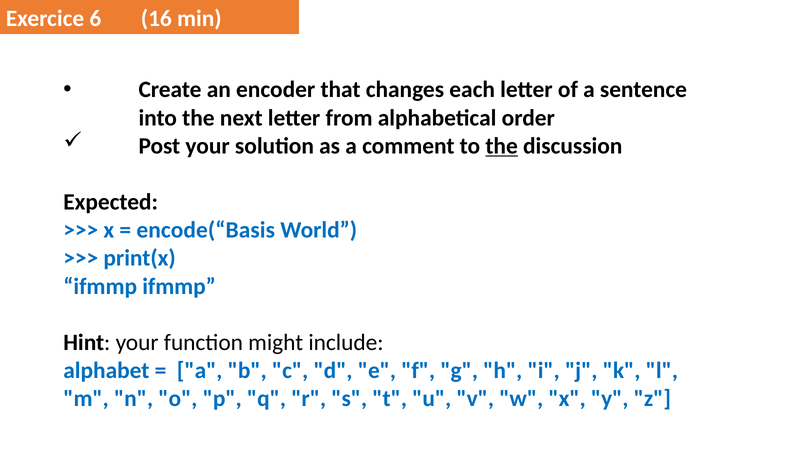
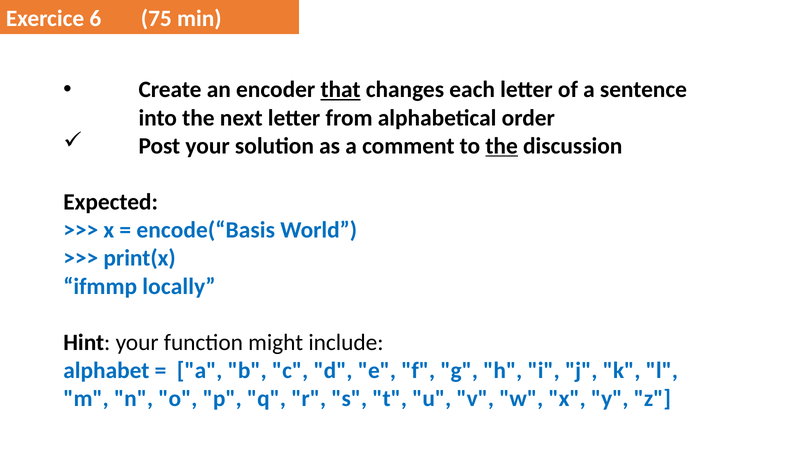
16: 16 -> 75 (156, 19)
that underline: none -> present (341, 90)
ifmmp ifmmp: ifmmp -> locally (179, 286)
